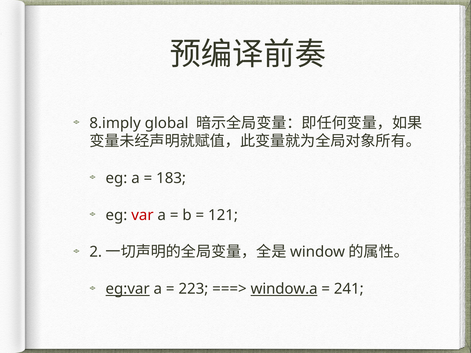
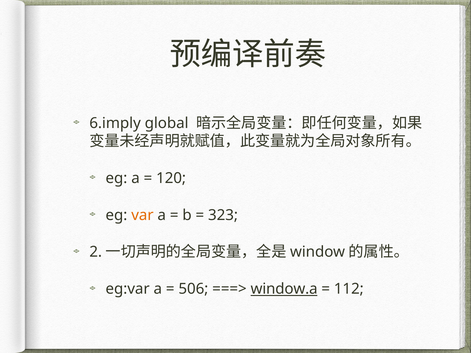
8.imply: 8.imply -> 6.imply (115, 123)
183: 183 -> 120 (171, 178)
var colour: red -> orange (142, 215)
121: 121 -> 323 (223, 215)
eg:var underline: present -> none (128, 289)
223: 223 -> 506 (193, 289)
241: 241 -> 112 (349, 289)
